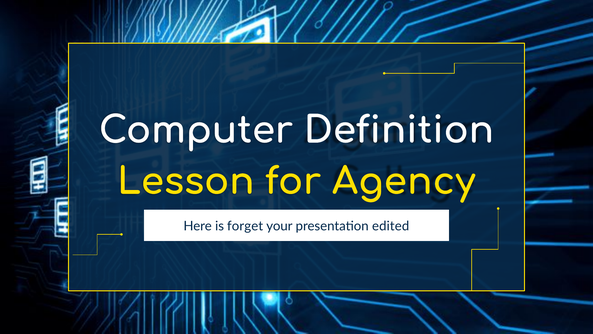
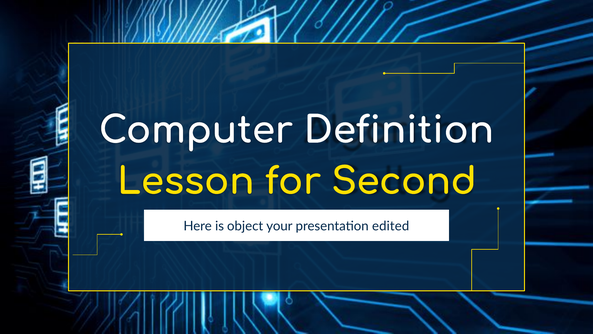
Agency: Agency -> Second (404, 181)
forget: forget -> object (245, 226)
